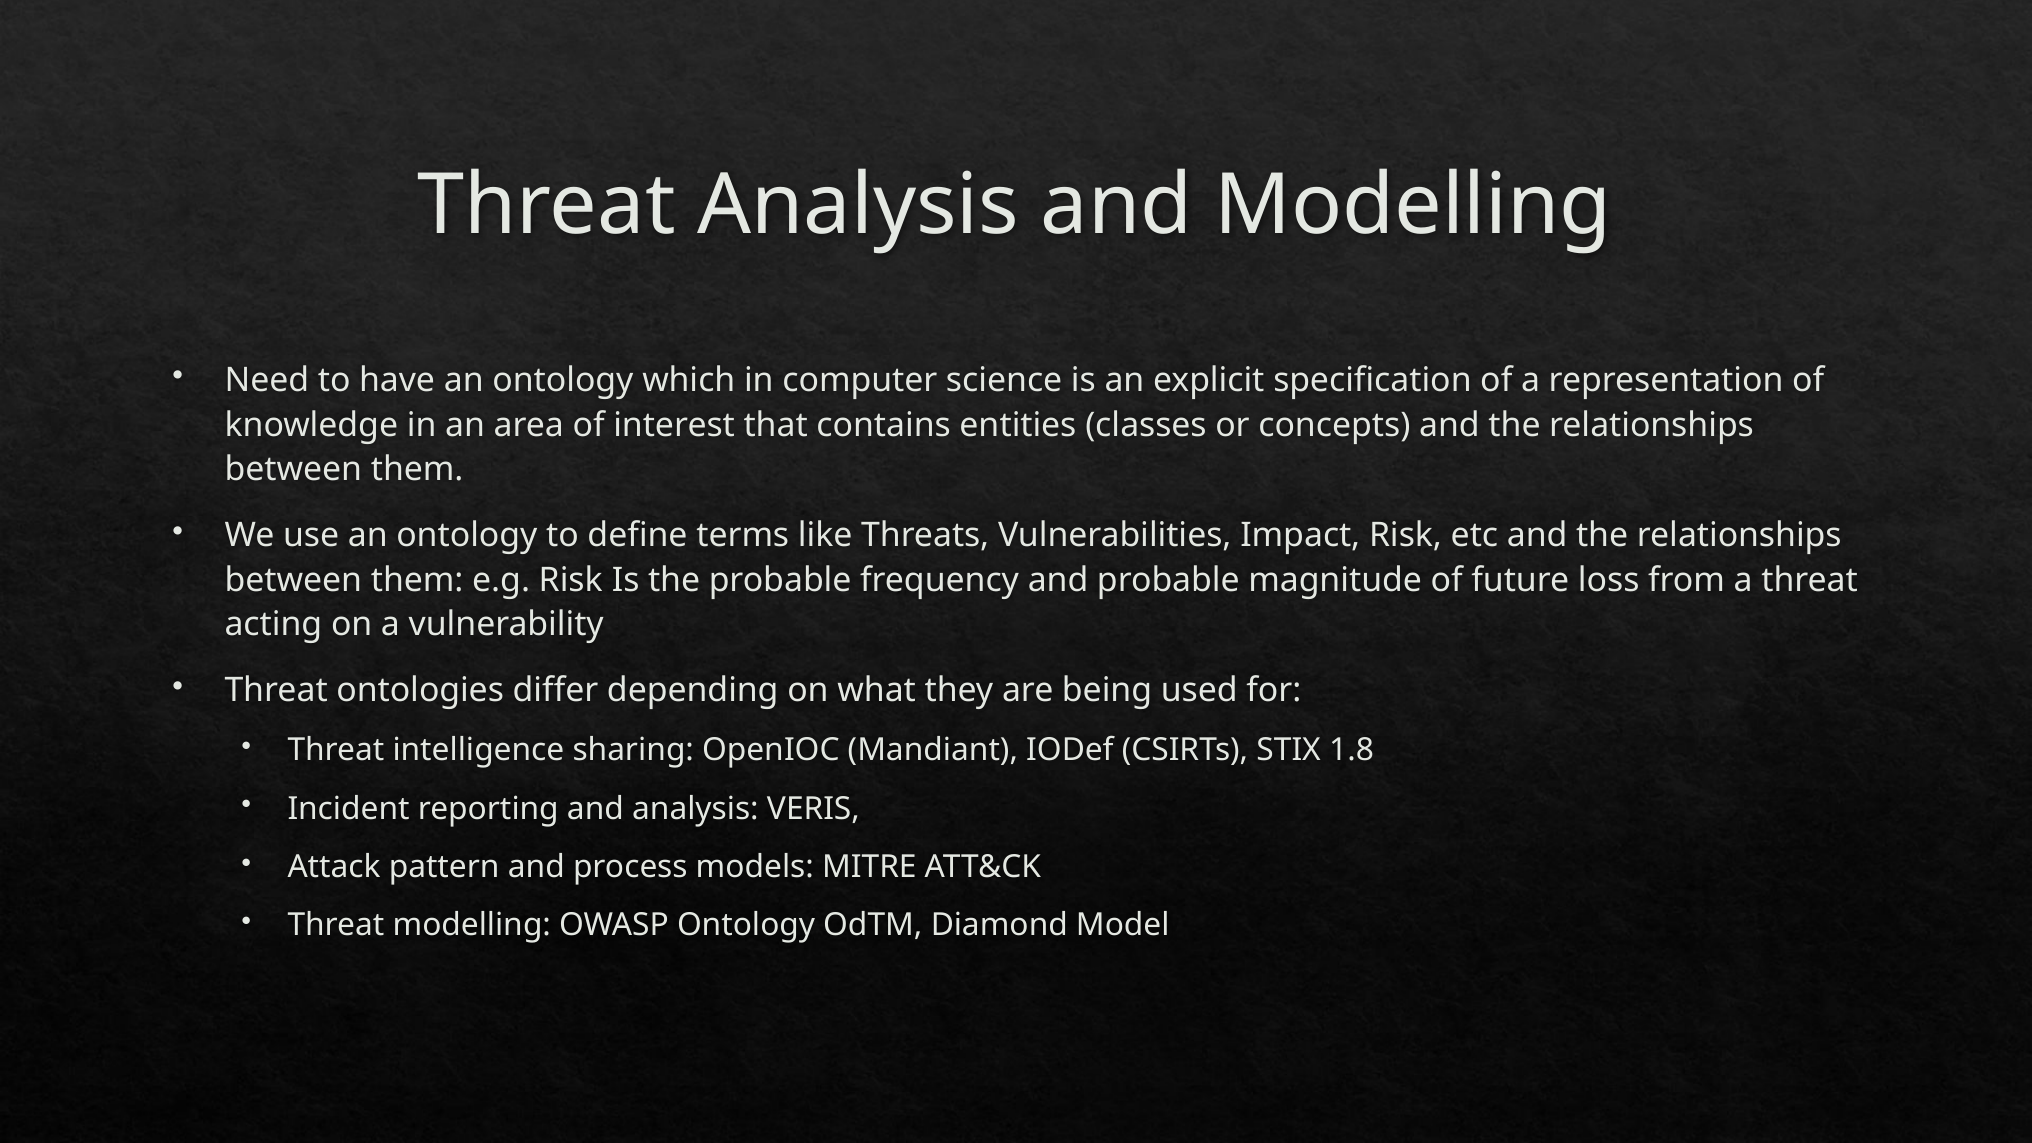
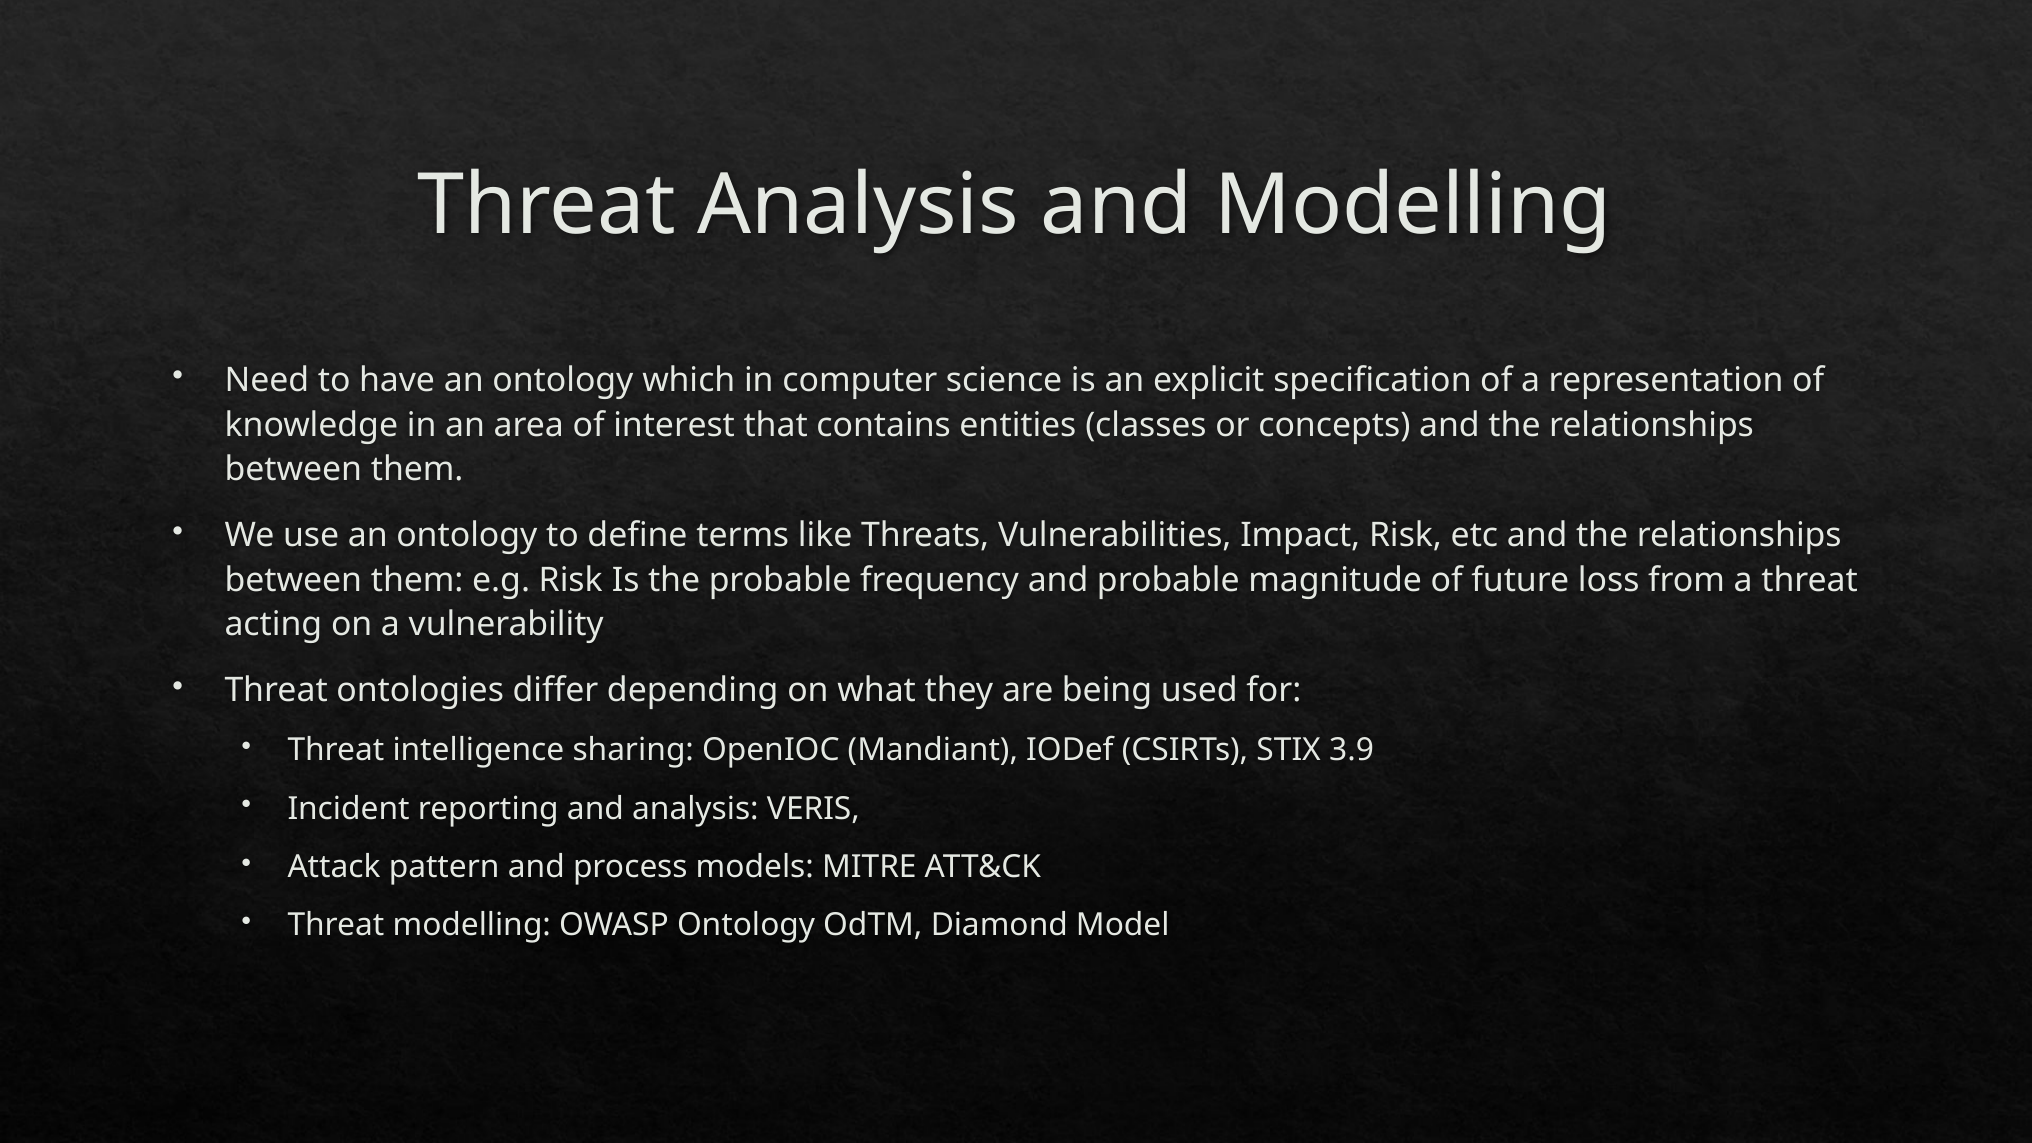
1.8: 1.8 -> 3.9 (1352, 750)
